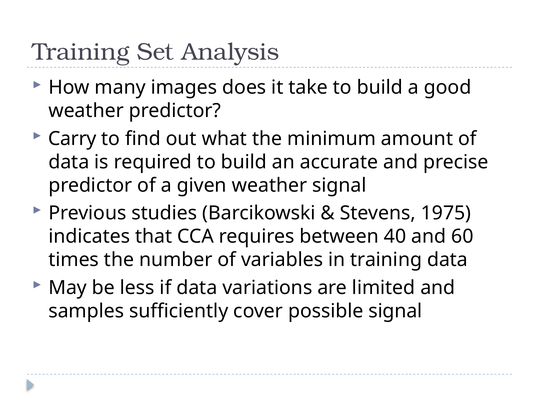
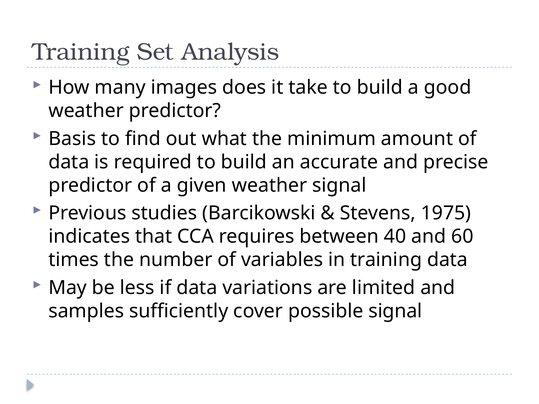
Carry: Carry -> Basis (72, 139)
